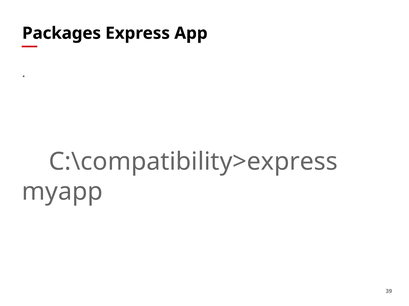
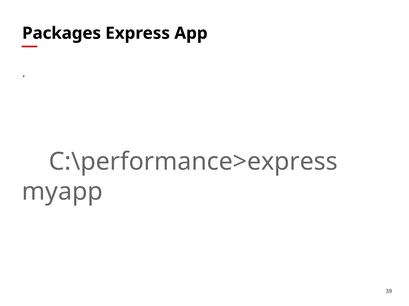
C:\compatibility>express: C:\compatibility>express -> C:\performance>express (193, 162)
